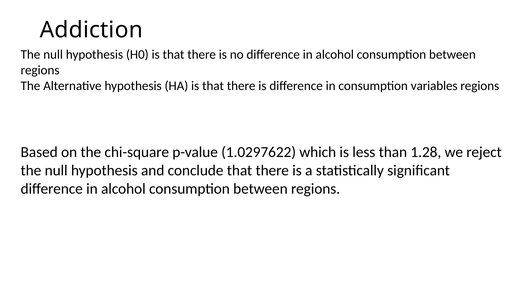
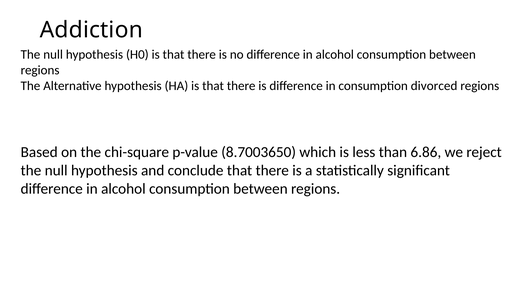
variables: variables -> divorced (434, 86)
1.0297622: 1.0297622 -> 8.7003650 (259, 152)
1.28: 1.28 -> 6.86 (426, 152)
